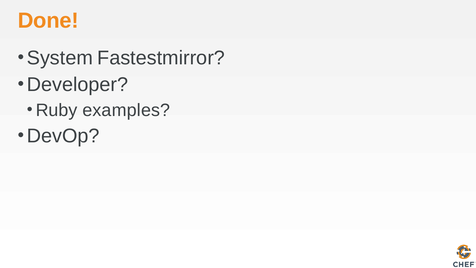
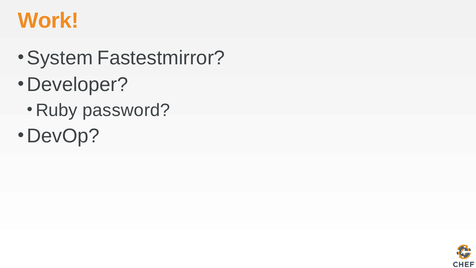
Done: Done -> Work (48, 21)
examples: examples -> password (126, 110)
